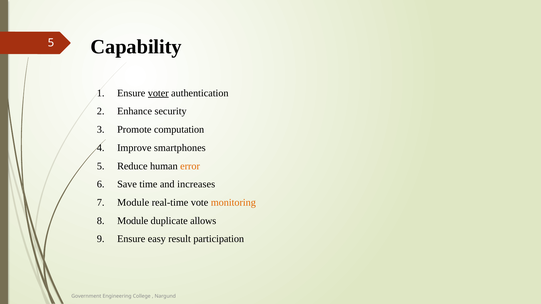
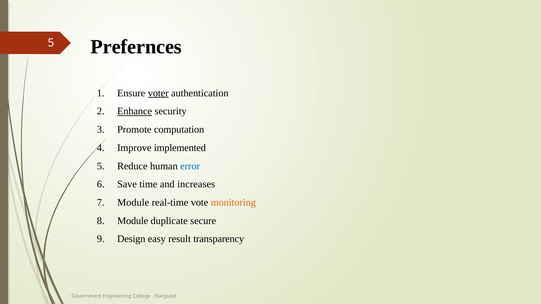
Capability: Capability -> Prefernces (136, 47)
Enhance underline: none -> present (135, 111)
smartphones: smartphones -> implemented (180, 148)
error colour: orange -> blue (190, 166)
allows: allows -> secure (203, 221)
Ensure: Ensure -> Design (131, 239)
participation: participation -> transparency (219, 239)
